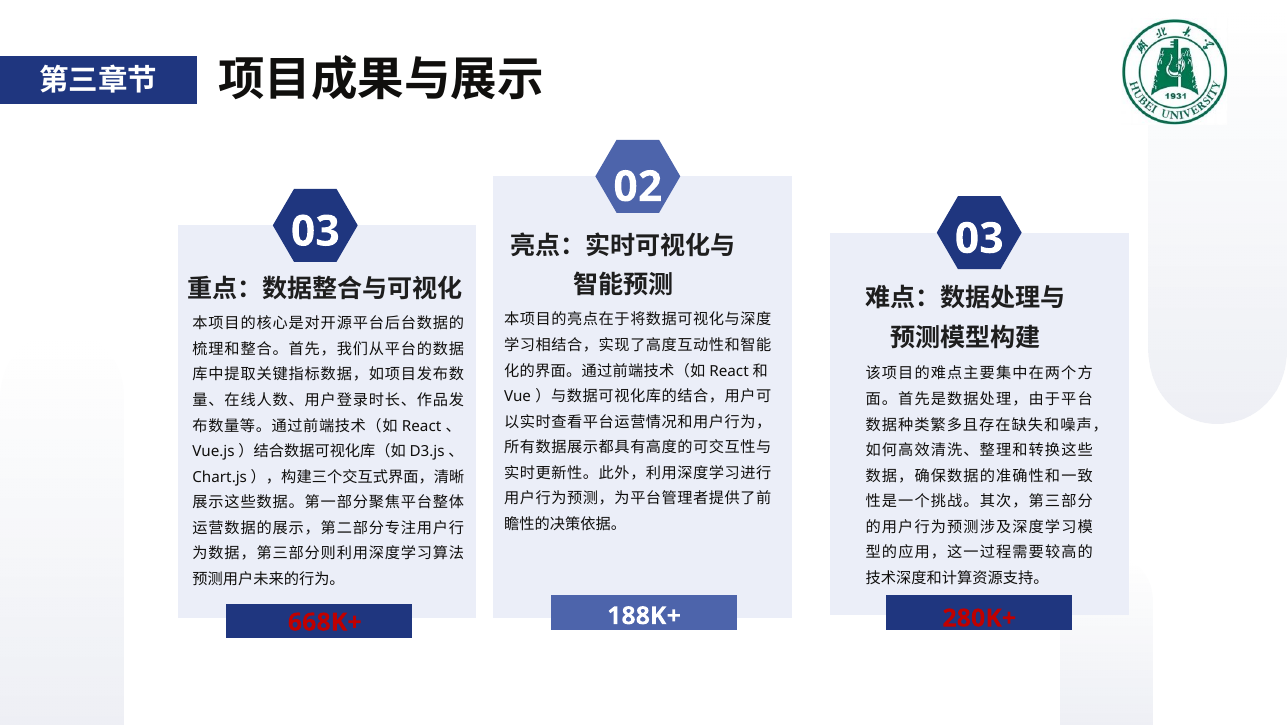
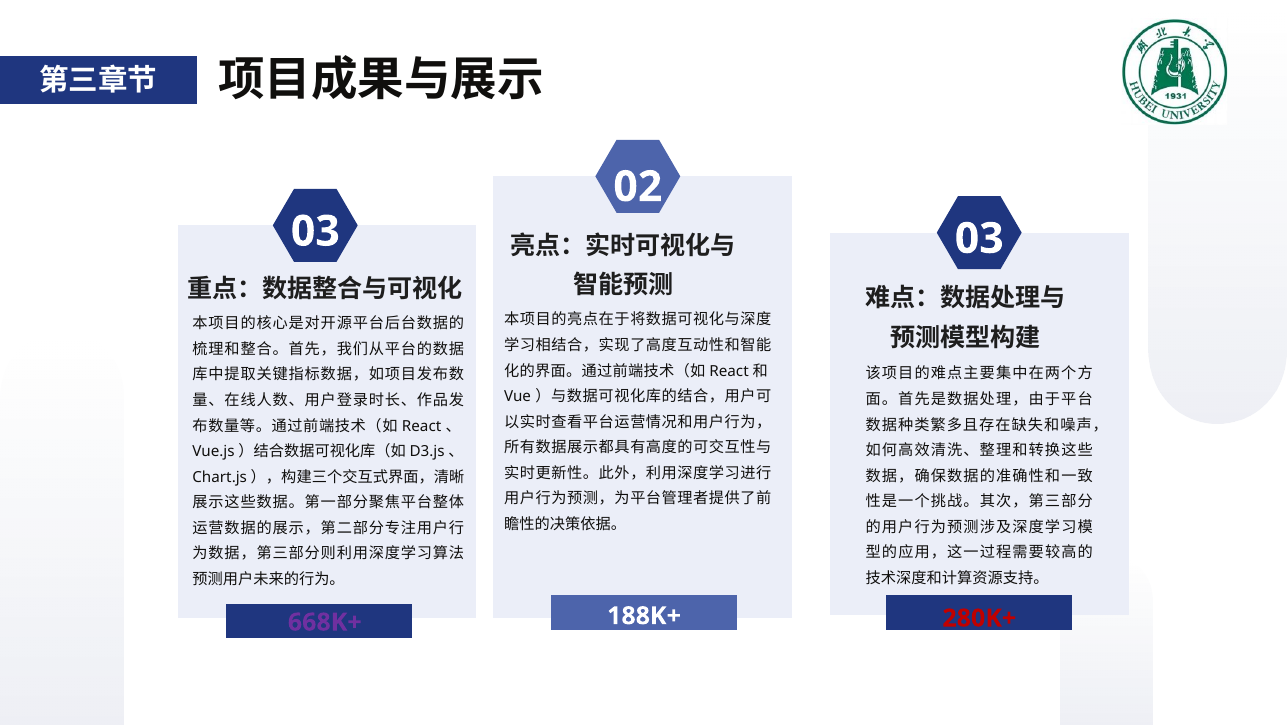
668K+ colour: red -> purple (325, 622)
